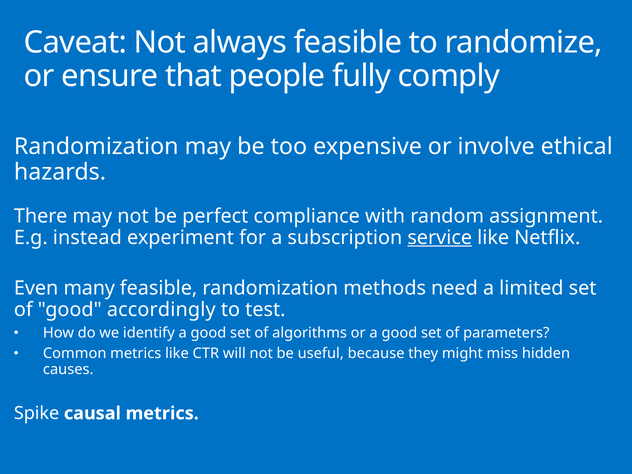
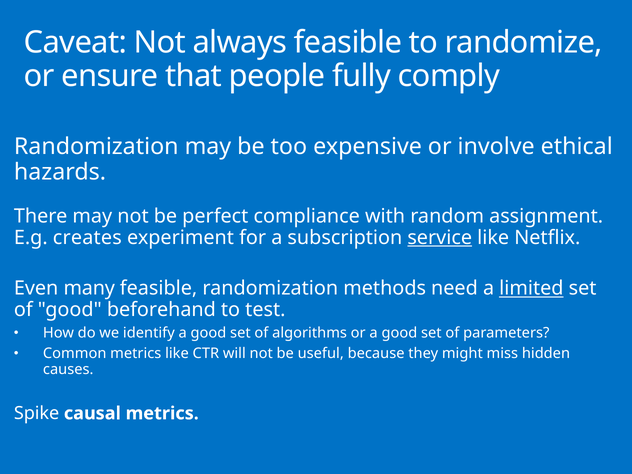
instead: instead -> creates (87, 238)
limited underline: none -> present (531, 288)
accordingly: accordingly -> beforehand (161, 310)
